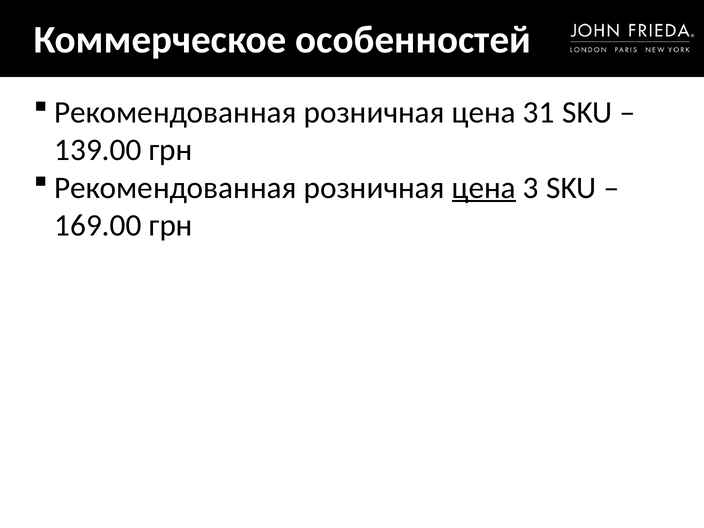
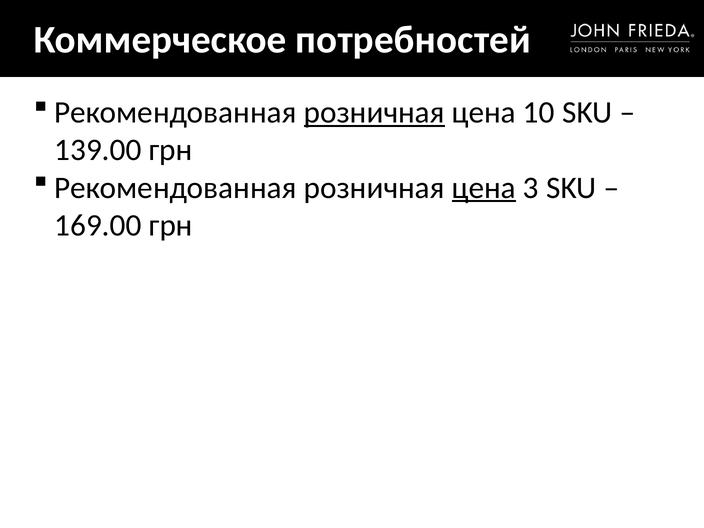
особенностей: особенностей -> потребностей (413, 40)
розничная underline: none -> present (374, 113)
31: 31 -> 10 (539, 113)
